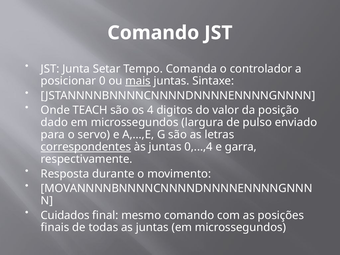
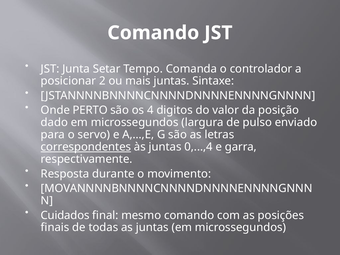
0: 0 -> 2 (102, 81)
mais underline: present -> none (138, 81)
TEACH: TEACH -> PERTO (90, 110)
